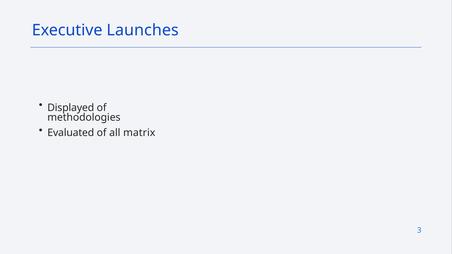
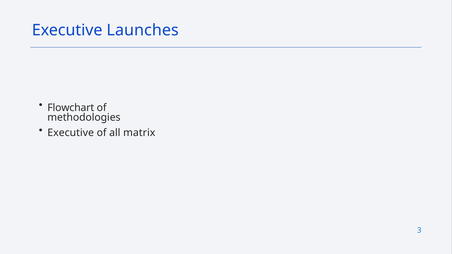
Displayed: Displayed -> Flowchart (71, 108)
Evaluated: Evaluated -> Executive (71, 133)
